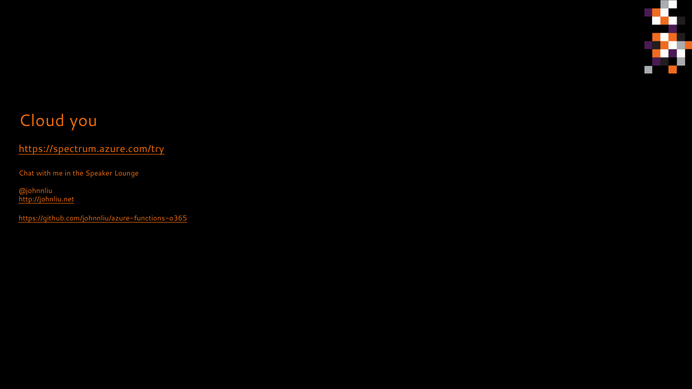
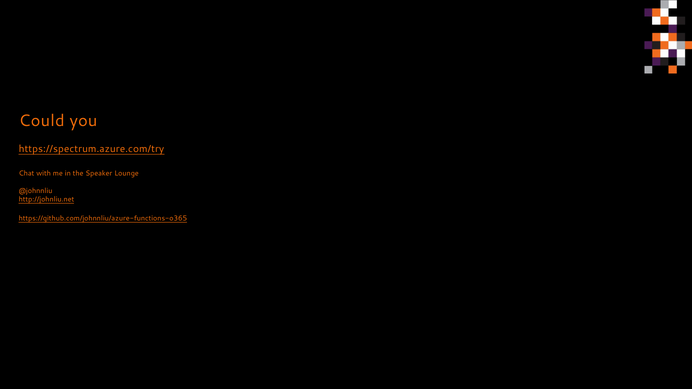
Cloud: Cloud -> Could (42, 121)
